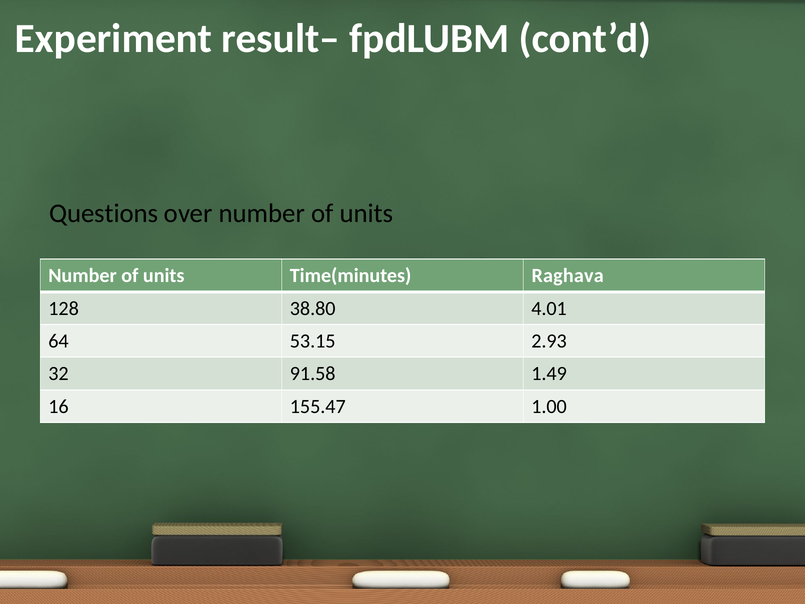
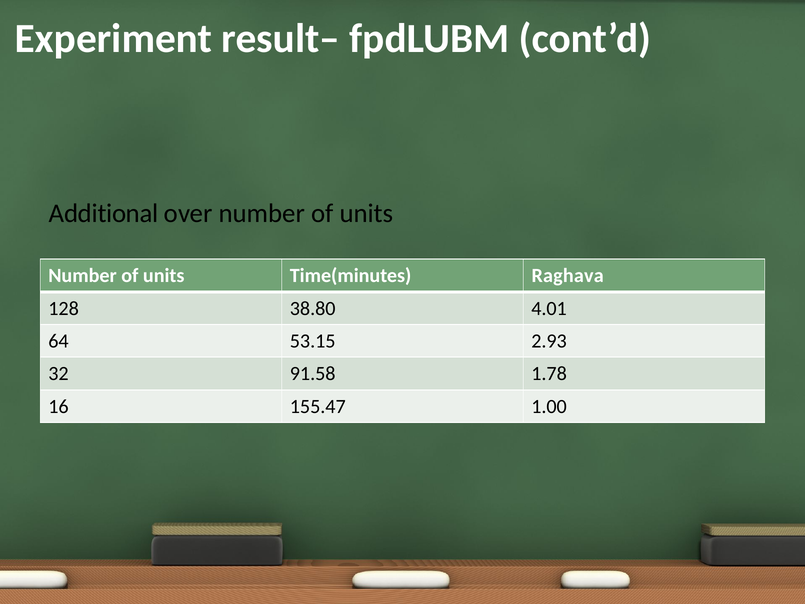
Questions: Questions -> Additional (104, 213)
1.49: 1.49 -> 1.78 (549, 374)
